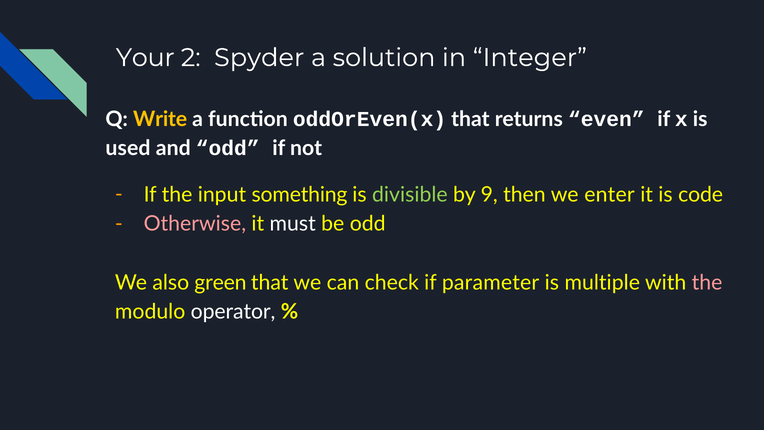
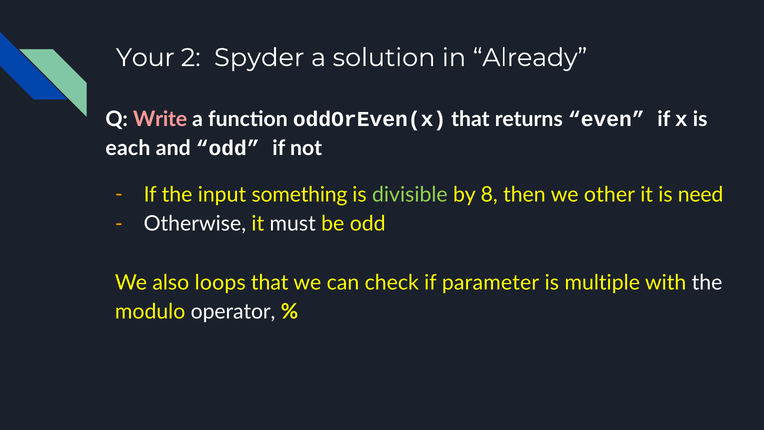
Integer: Integer -> Already (530, 58)
Write colour: yellow -> pink (160, 119)
used: used -> each (128, 148)
9: 9 -> 8 (489, 194)
enter: enter -> other (610, 194)
code: code -> need (701, 194)
Otherwise colour: pink -> white (195, 224)
green: green -> loops (220, 282)
the colour: pink -> white (707, 282)
